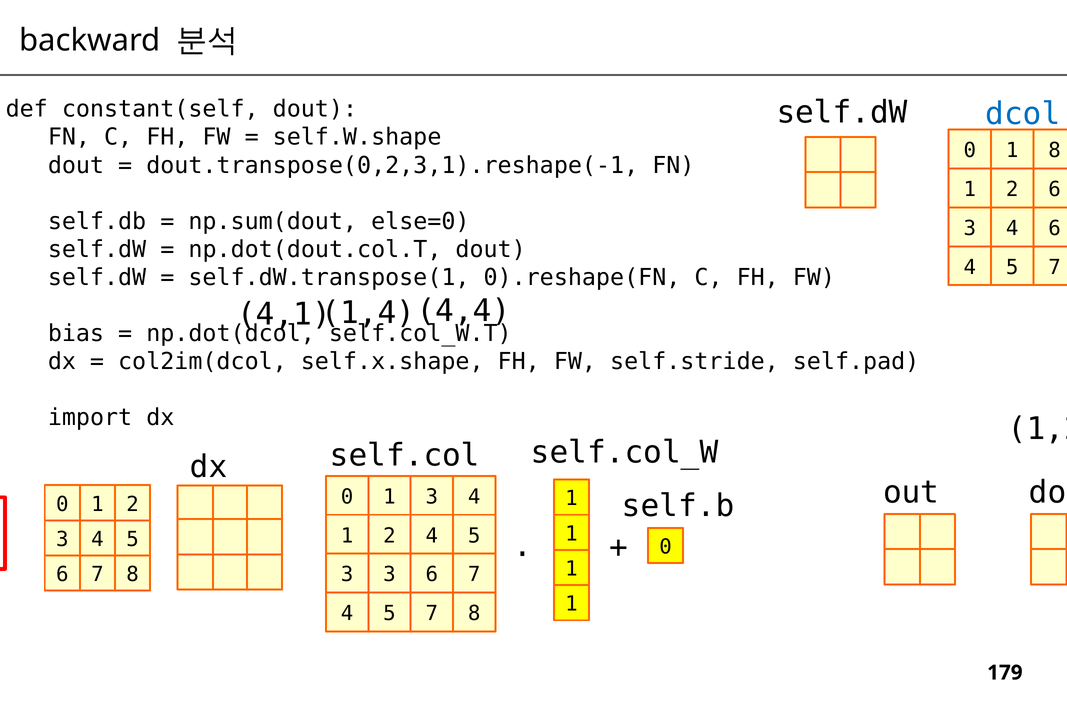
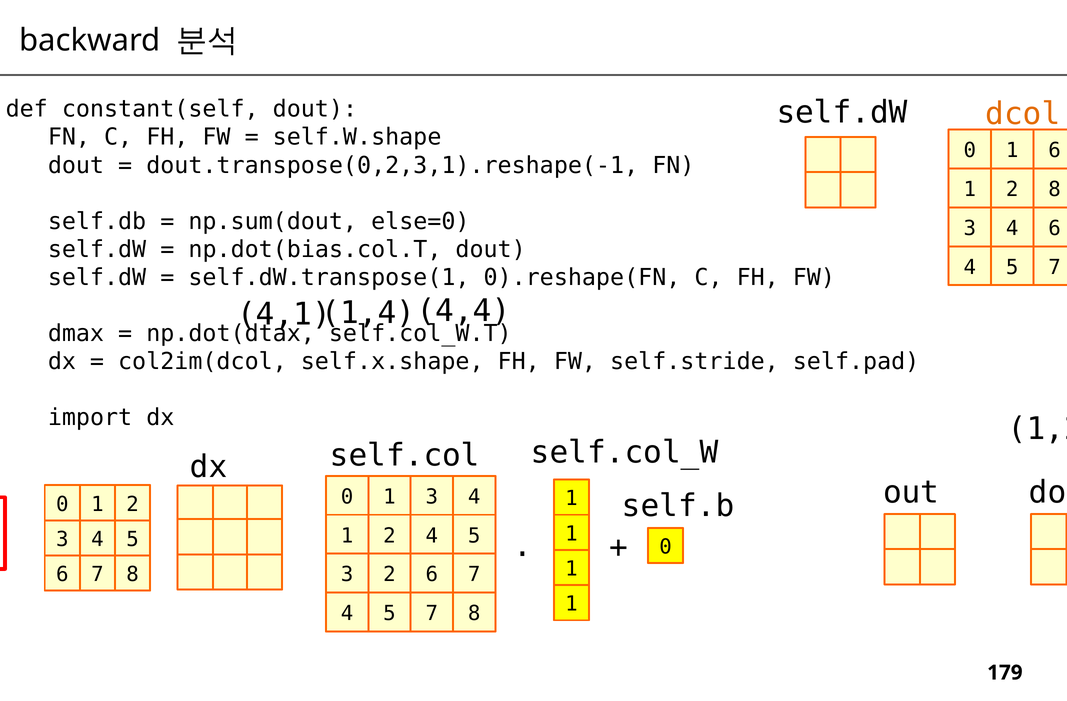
dcol colour: blue -> orange (1023, 114)
1 8: 8 -> 6 (1055, 150)
2 6: 6 -> 8 (1055, 189)
np.dot(dout.col.T: np.dot(dout.col.T -> np.dot(bias.col.T (315, 249)
bias: bias -> dmax (76, 333)
np.dot(dcol: np.dot(dcol -> np.dot(dtax (231, 333)
3 3: 3 -> 2 (389, 574)
